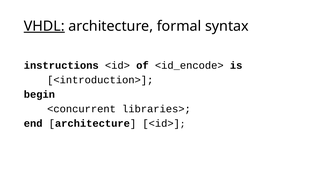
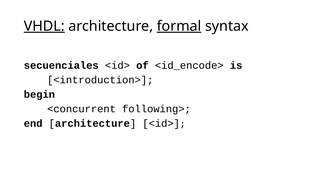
formal underline: none -> present (179, 26)
instructions: instructions -> secuenciales (61, 66)
libraries>: libraries> -> following> (156, 109)
